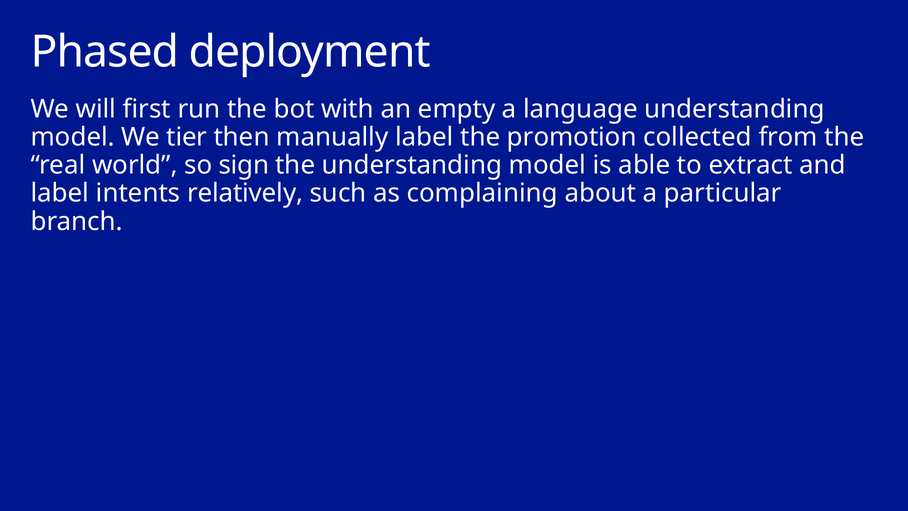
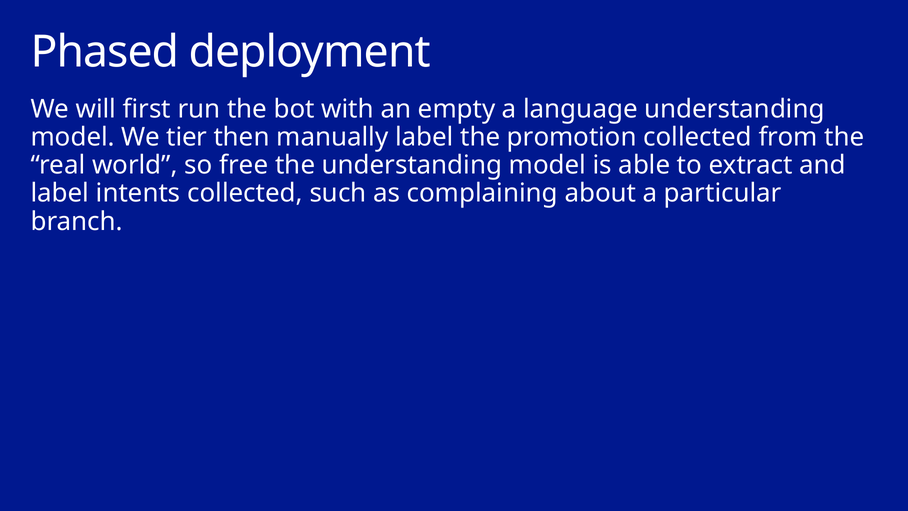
sign: sign -> free (244, 165)
intents relatively: relatively -> collected (245, 193)
